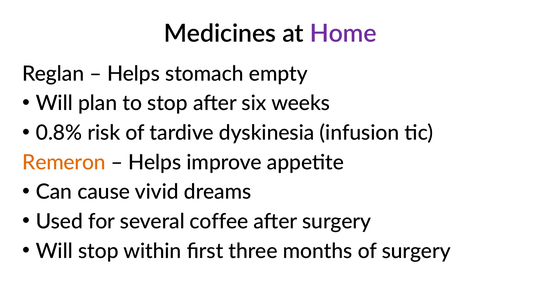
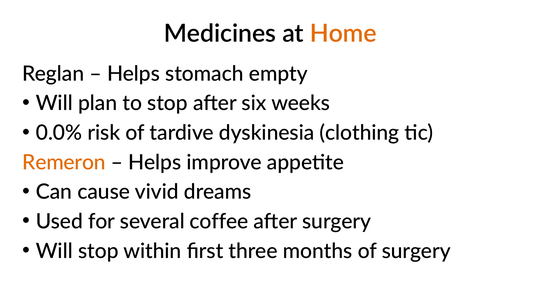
Home colour: purple -> orange (343, 34)
0.8%: 0.8% -> 0.0% (59, 133)
infusion: infusion -> clothing (359, 133)
